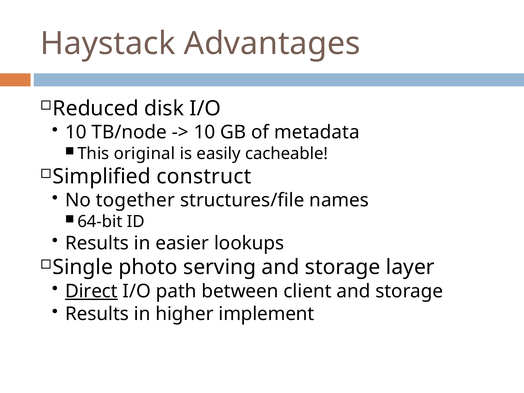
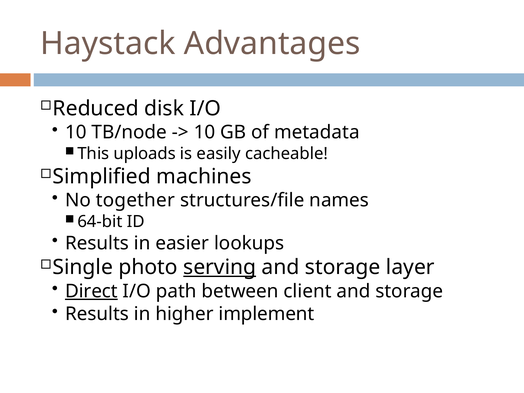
original: original -> uploads (145, 154)
construct: construct -> machines (204, 177)
serving underline: none -> present (220, 267)
